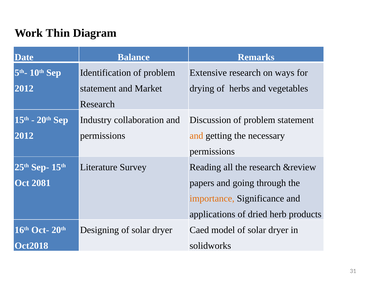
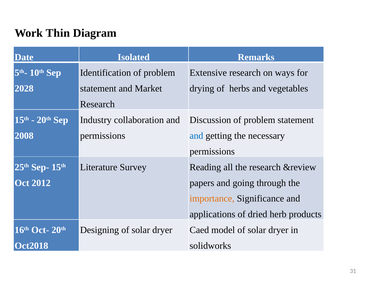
Balance: Balance -> Isolated (134, 57)
2012: 2012 -> 2028 (24, 89)
2012: 2012 -> 2008 (24, 136)
and colour: orange -> blue (196, 136)
2081: 2081 -> 2012 (41, 183)
